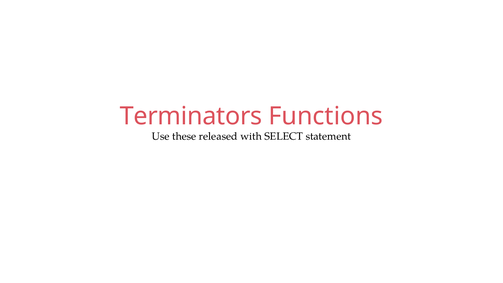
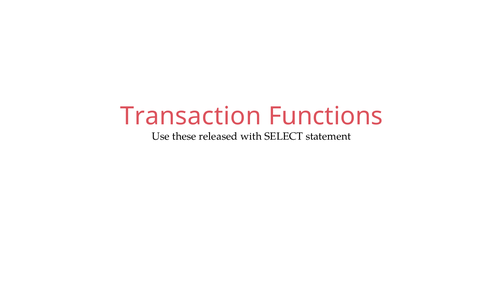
Terminators: Terminators -> Transaction (191, 116)
